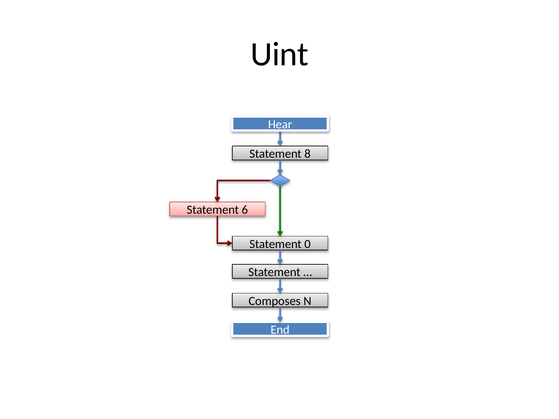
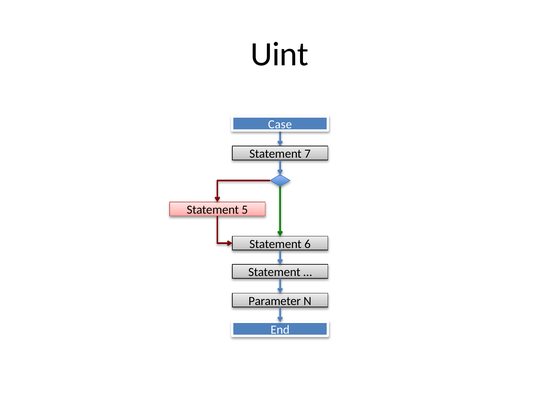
Hear: Hear -> Case (280, 124)
8: 8 -> 7 (308, 154)
6: 6 -> 5 (245, 210)
0: 0 -> 6 (308, 244)
Composes: Composes -> Parameter (275, 301)
